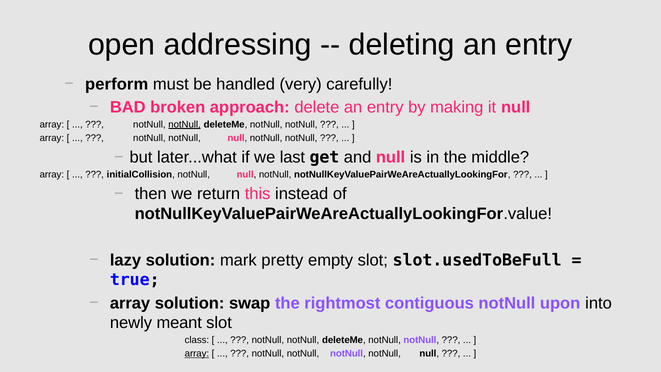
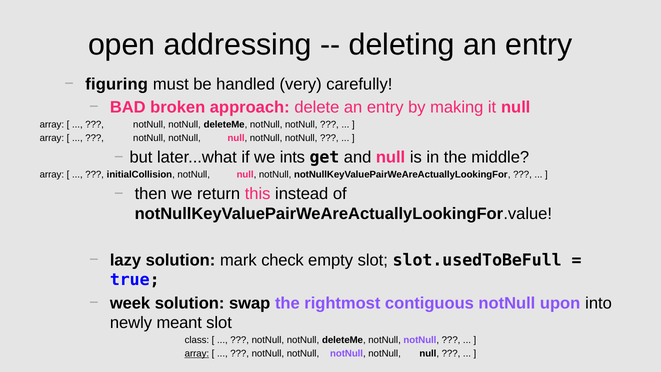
perform: perform -> figuring (117, 84)
notNull underline: present -> none (185, 124)
last: last -> ints (292, 157)
pretty: pretty -> check (283, 260)
array: array -> week (130, 303)
